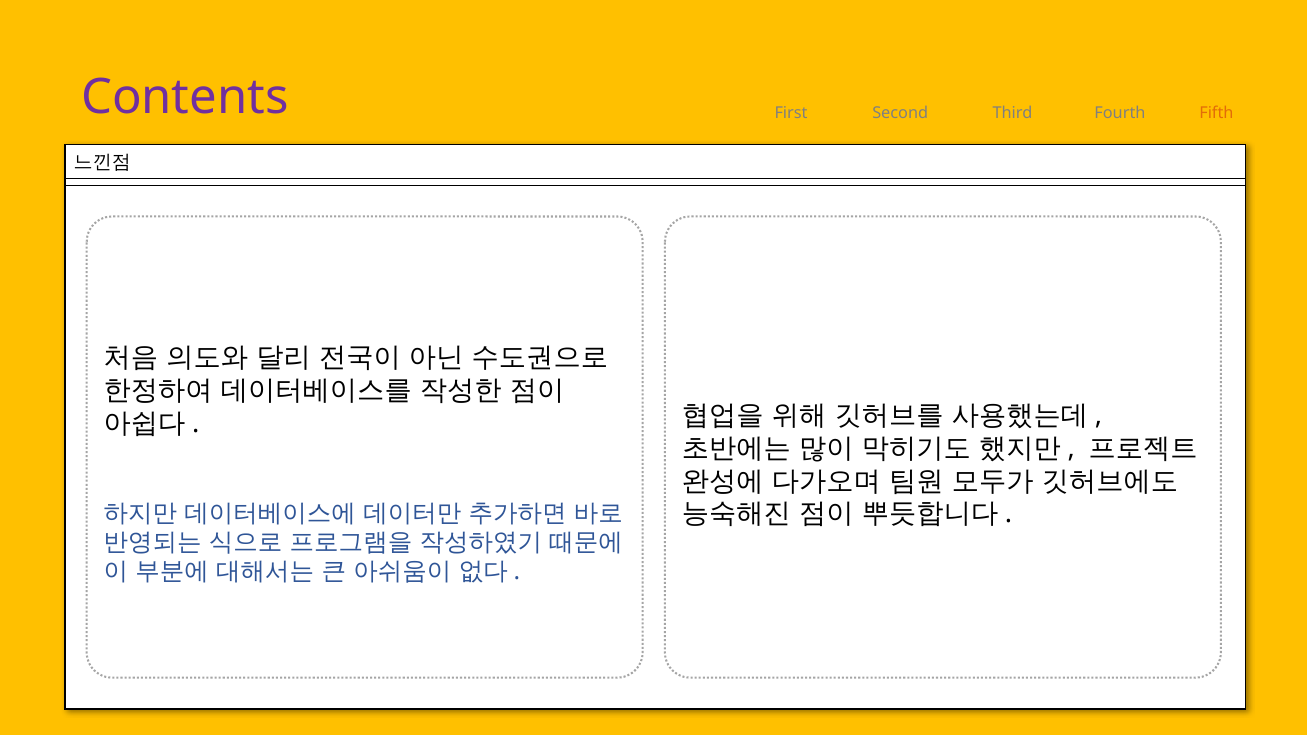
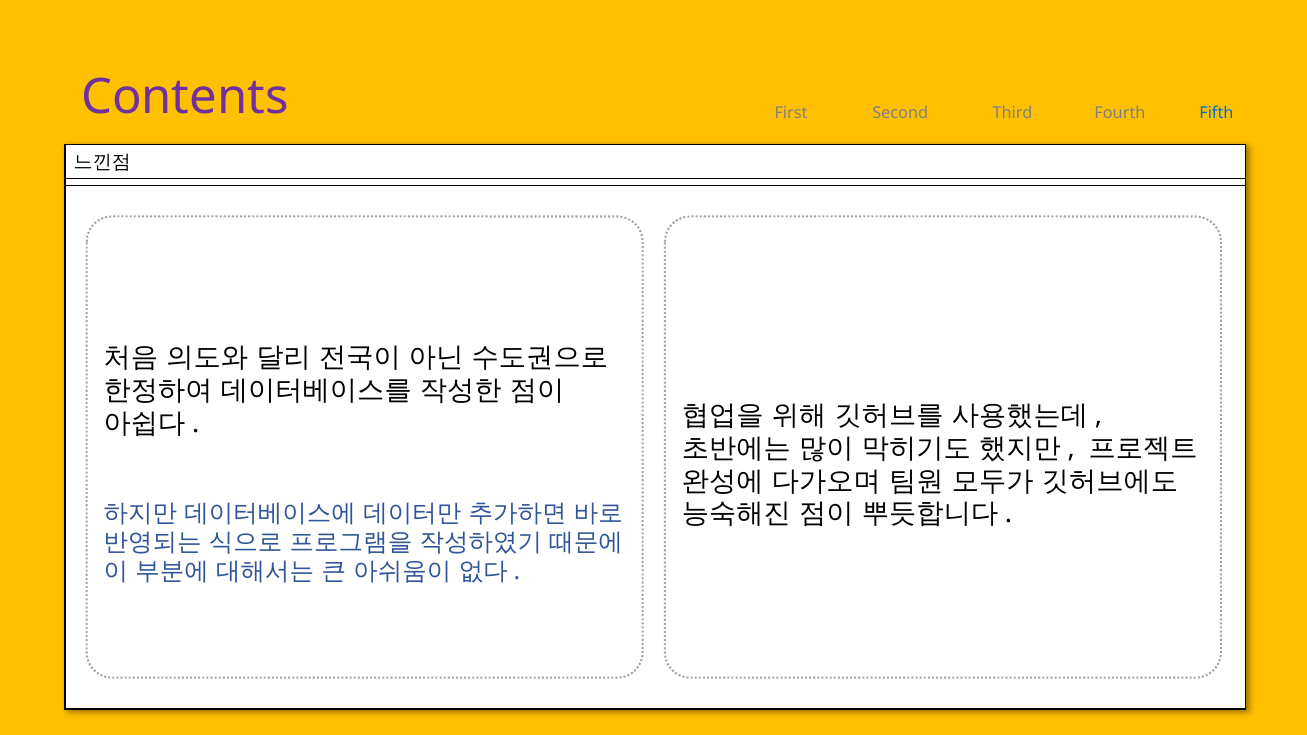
Fifth colour: orange -> blue (1216, 113)
